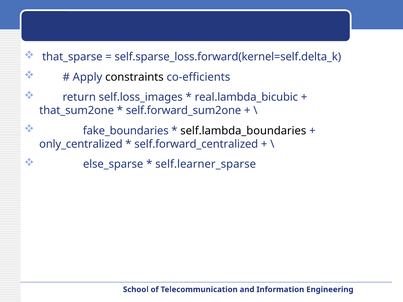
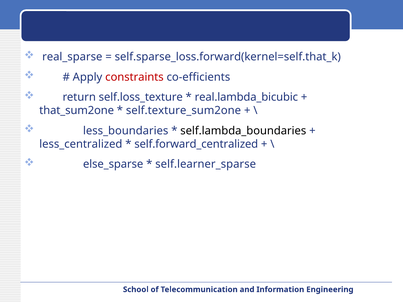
that_sparse: that_sparse -> real_sparse (72, 57)
self.sparse_loss.forward(kernel=self.delta_k: self.sparse_loss.forward(kernel=self.delta_k -> self.sparse_loss.forward(kernel=self.that_k (228, 57)
constraints colour: black -> red (134, 77)
self.loss_images: self.loss_images -> self.loss_texture (141, 97)
self.forward_sum2one: self.forward_sum2one -> self.texture_sum2one (183, 111)
fake_boundaries: fake_boundaries -> less_boundaries (126, 131)
only_centralized: only_centralized -> less_centralized (81, 144)
